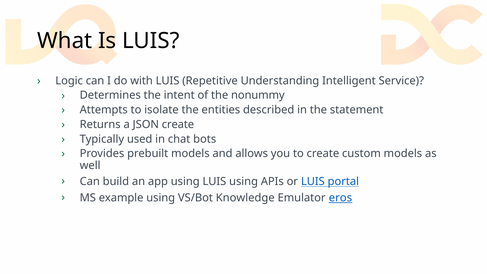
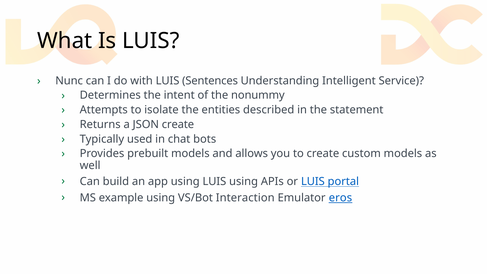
Logic: Logic -> Nunc (69, 81)
Repetitive: Repetitive -> Sentences (210, 81)
Knowledge: Knowledge -> Interaction (245, 198)
